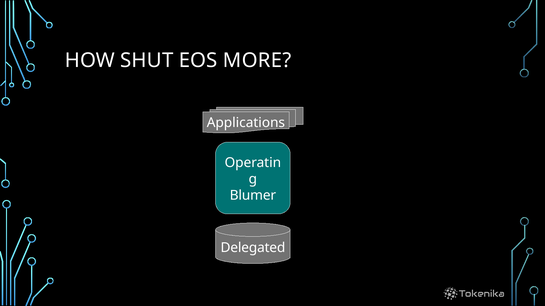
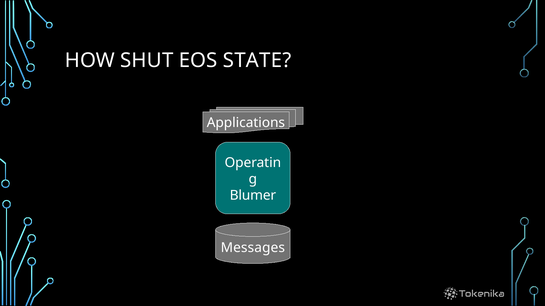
MORE: MORE -> STATE (257, 61)
Delegated: Delegated -> Messages (253, 248)
